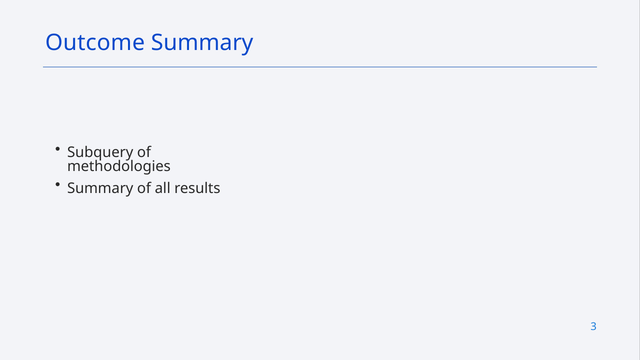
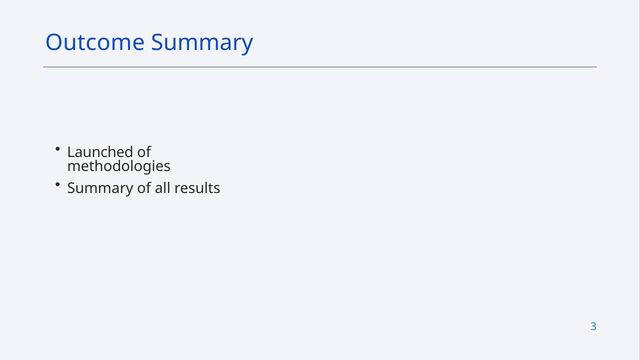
Subquery: Subquery -> Launched (100, 153)
